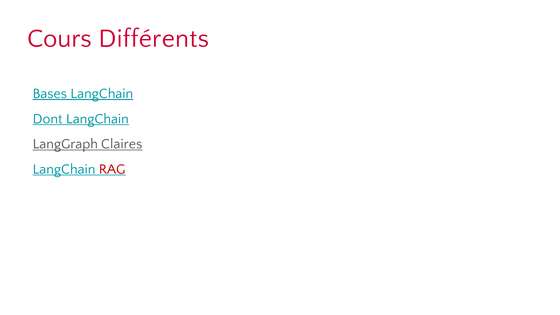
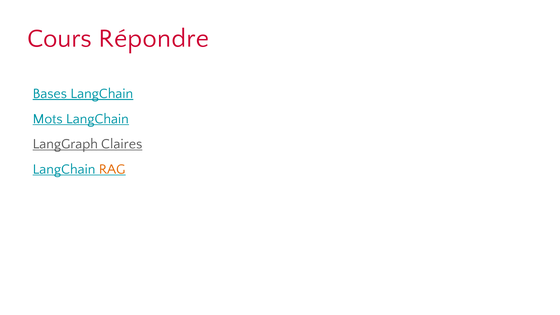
Différents: Différents -> Répondre (154, 38)
Dont: Dont -> Mots (48, 119)
RAG colour: red -> orange (112, 169)
